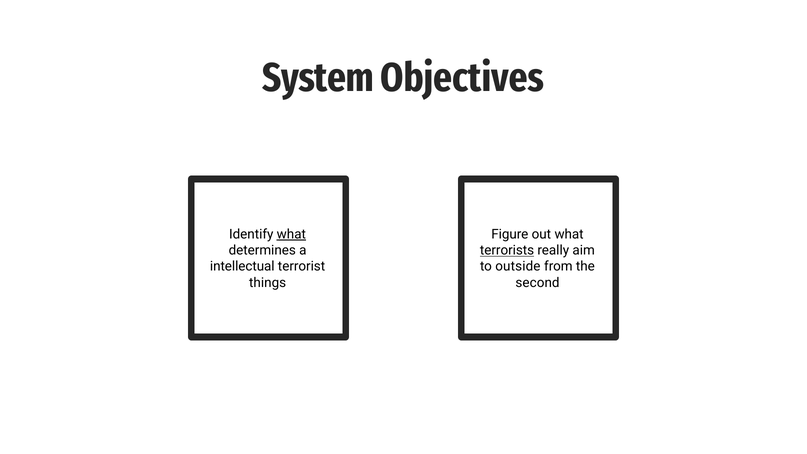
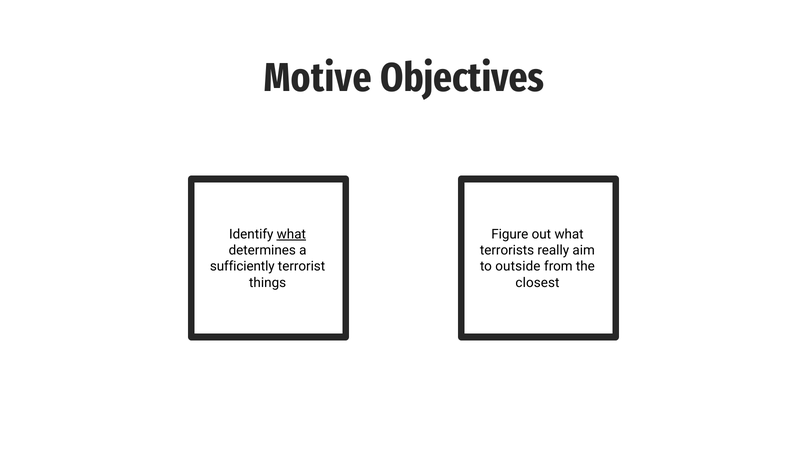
System: System -> Motive (318, 78)
terrorists underline: present -> none (507, 250)
intellectual: intellectual -> sufficiently (242, 267)
second: second -> closest (538, 283)
